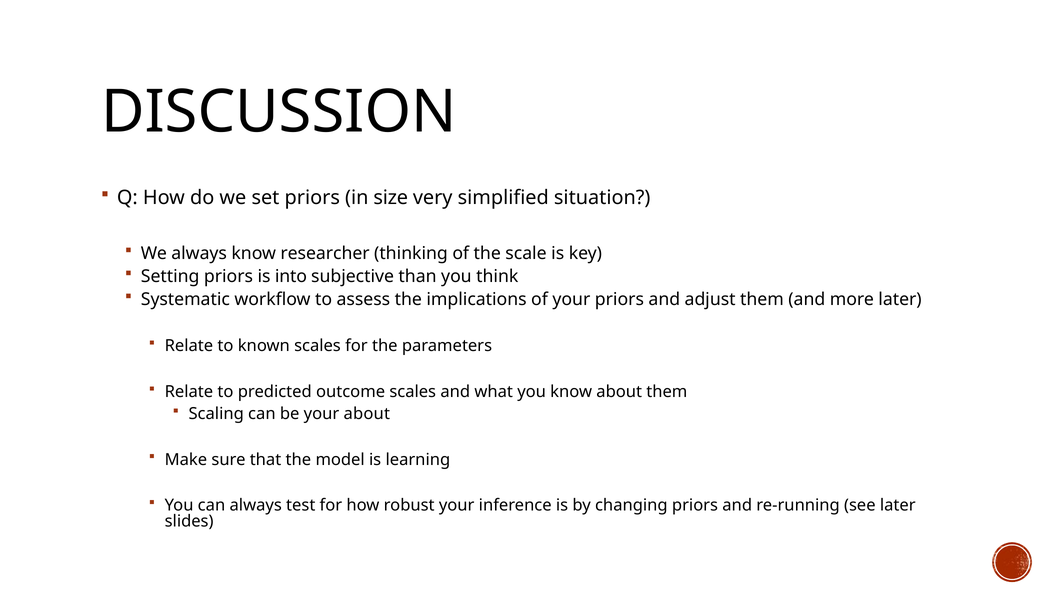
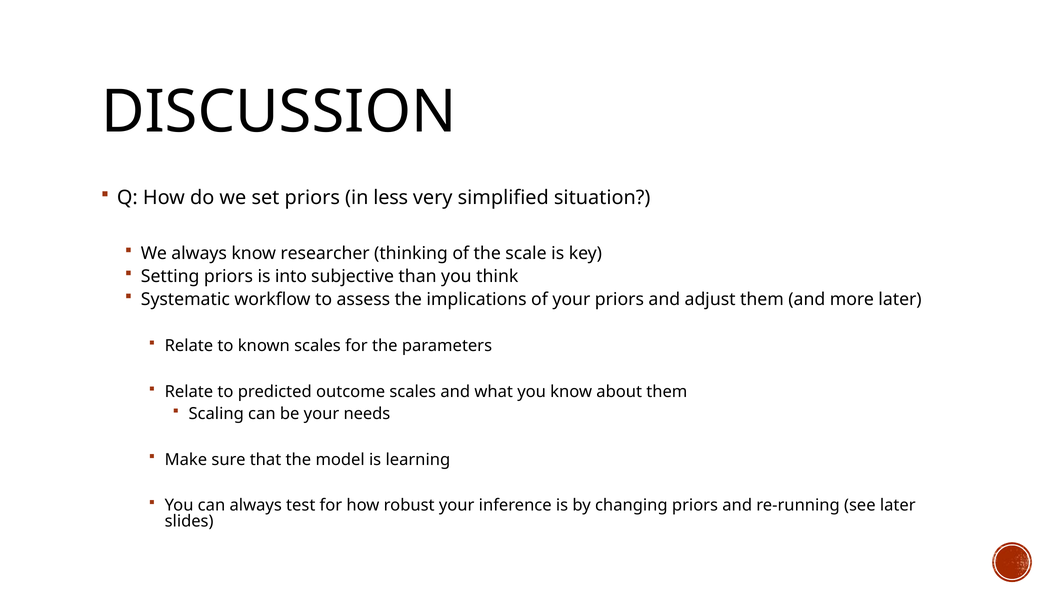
size: size -> less (391, 198)
your about: about -> needs (367, 414)
